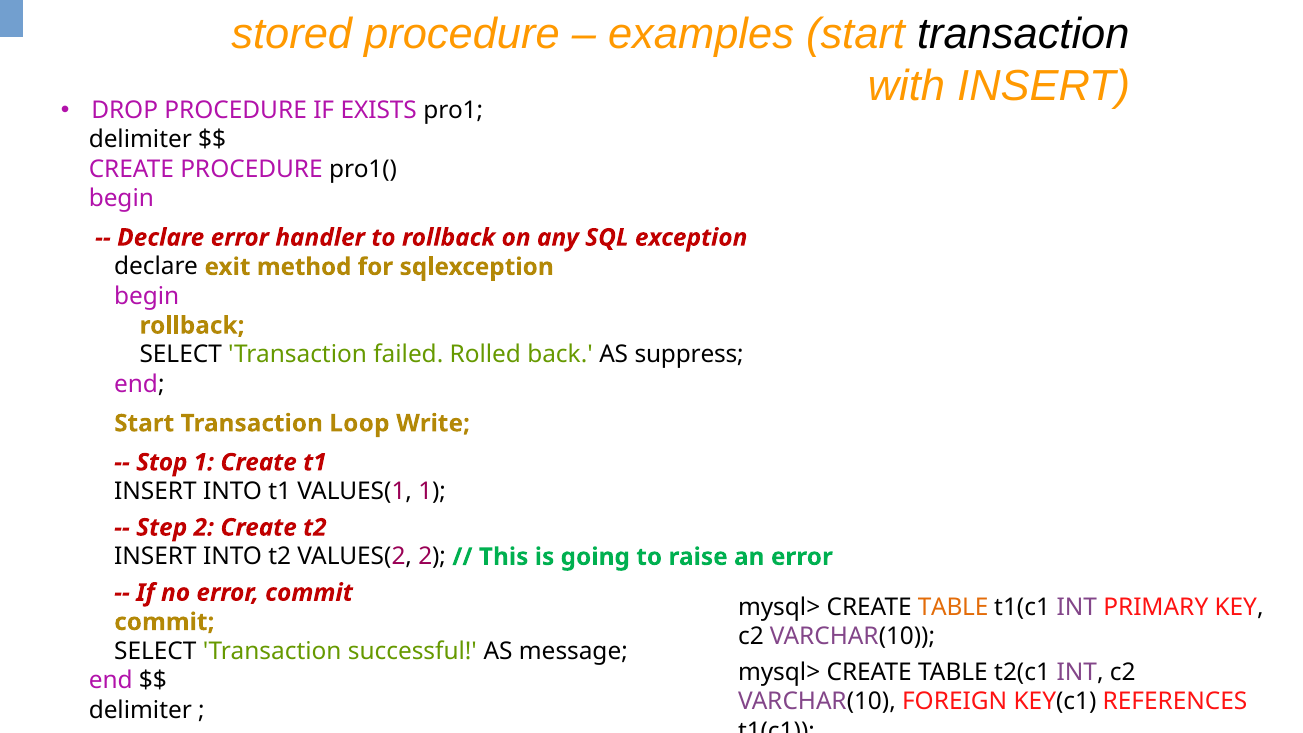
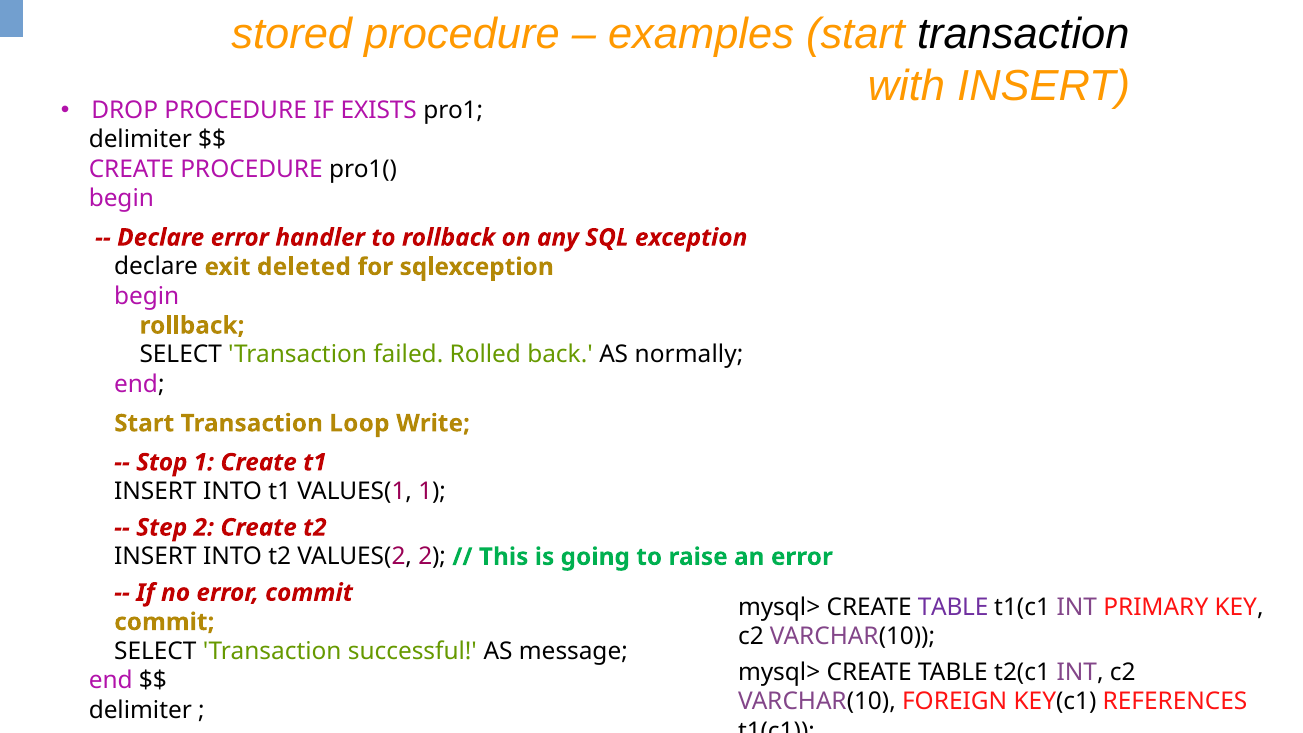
method: method -> deleted (304, 267)
suppress: suppress -> normally (689, 355)
TABLE colour: orange -> purple (953, 607)
